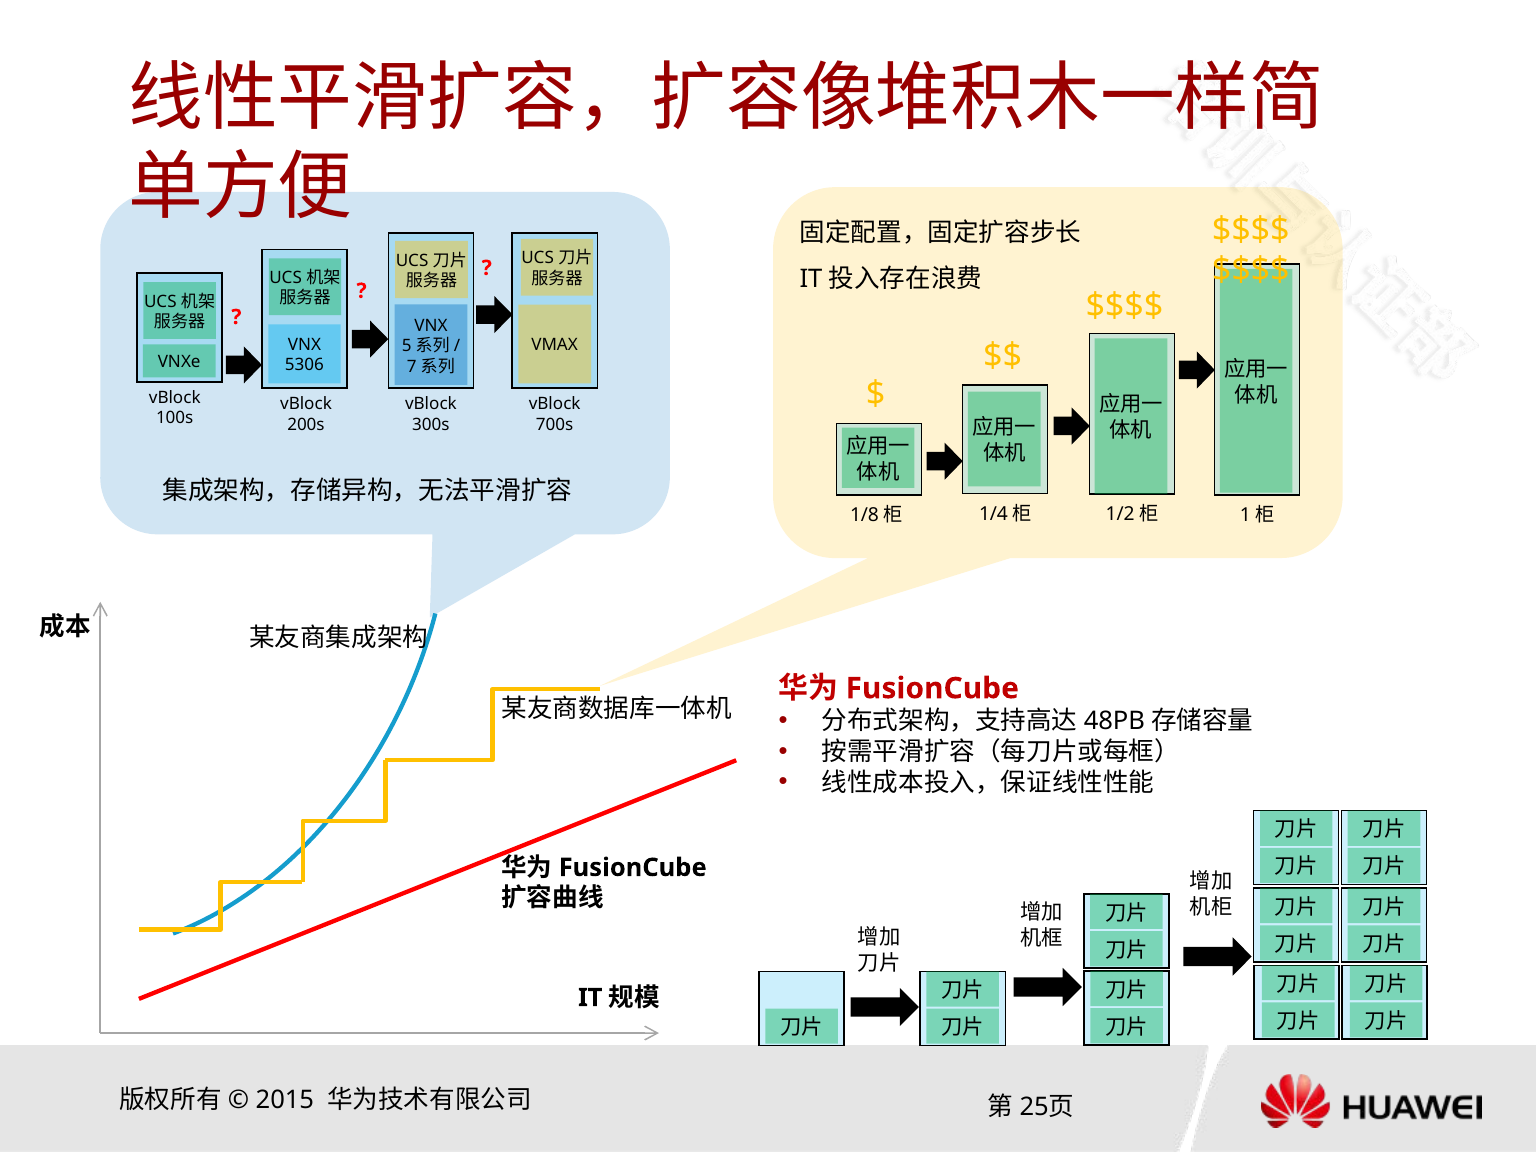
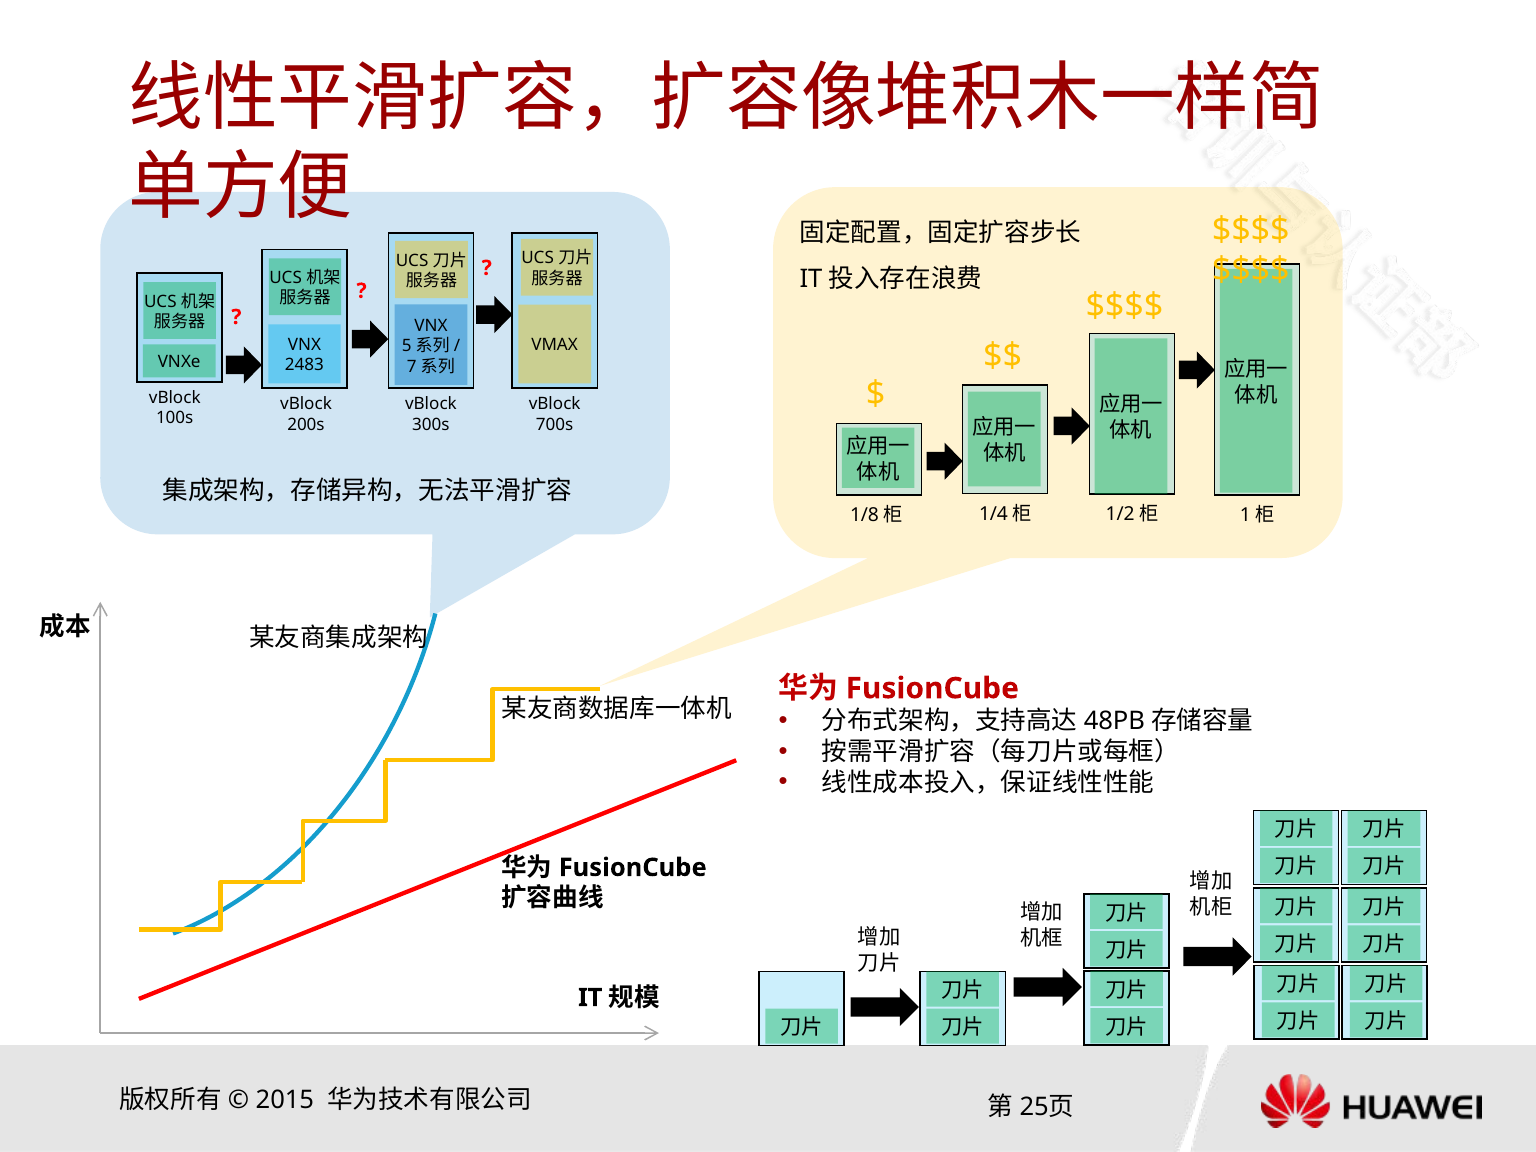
5306: 5306 -> 2483 (304, 365)
